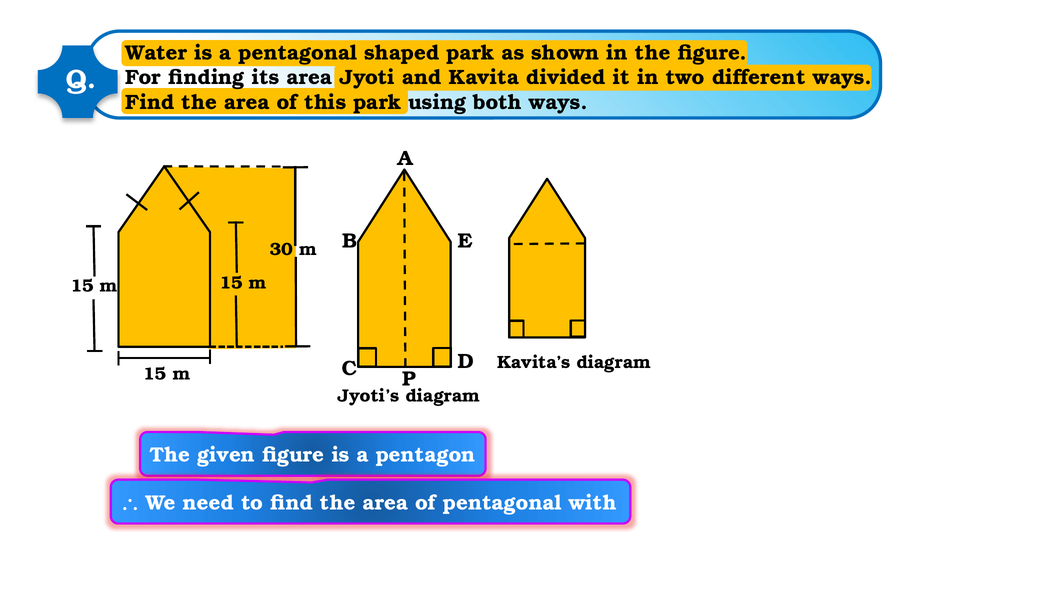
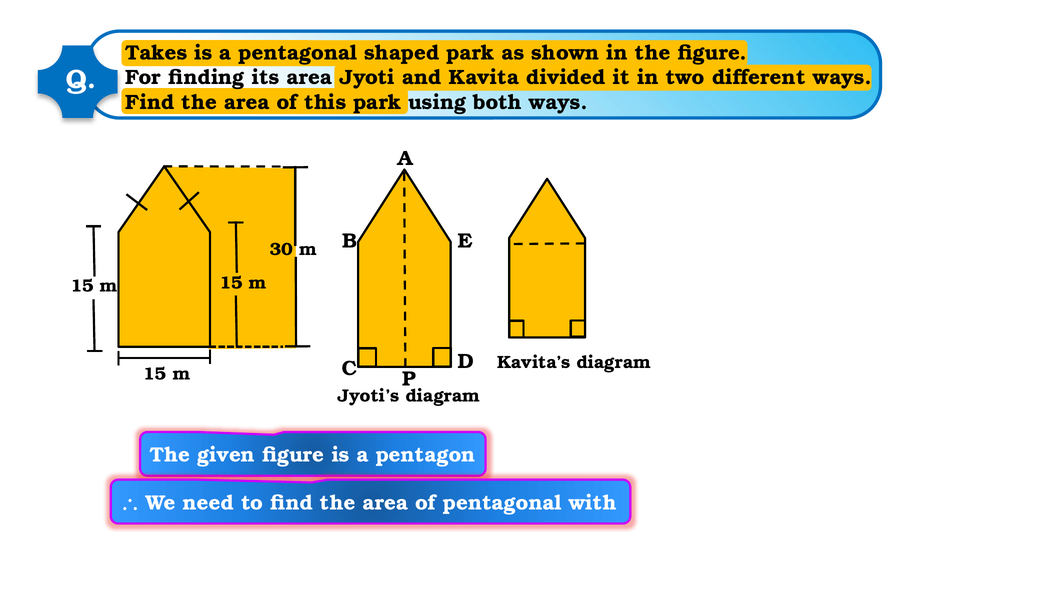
Water: Water -> Takes (156, 53)
